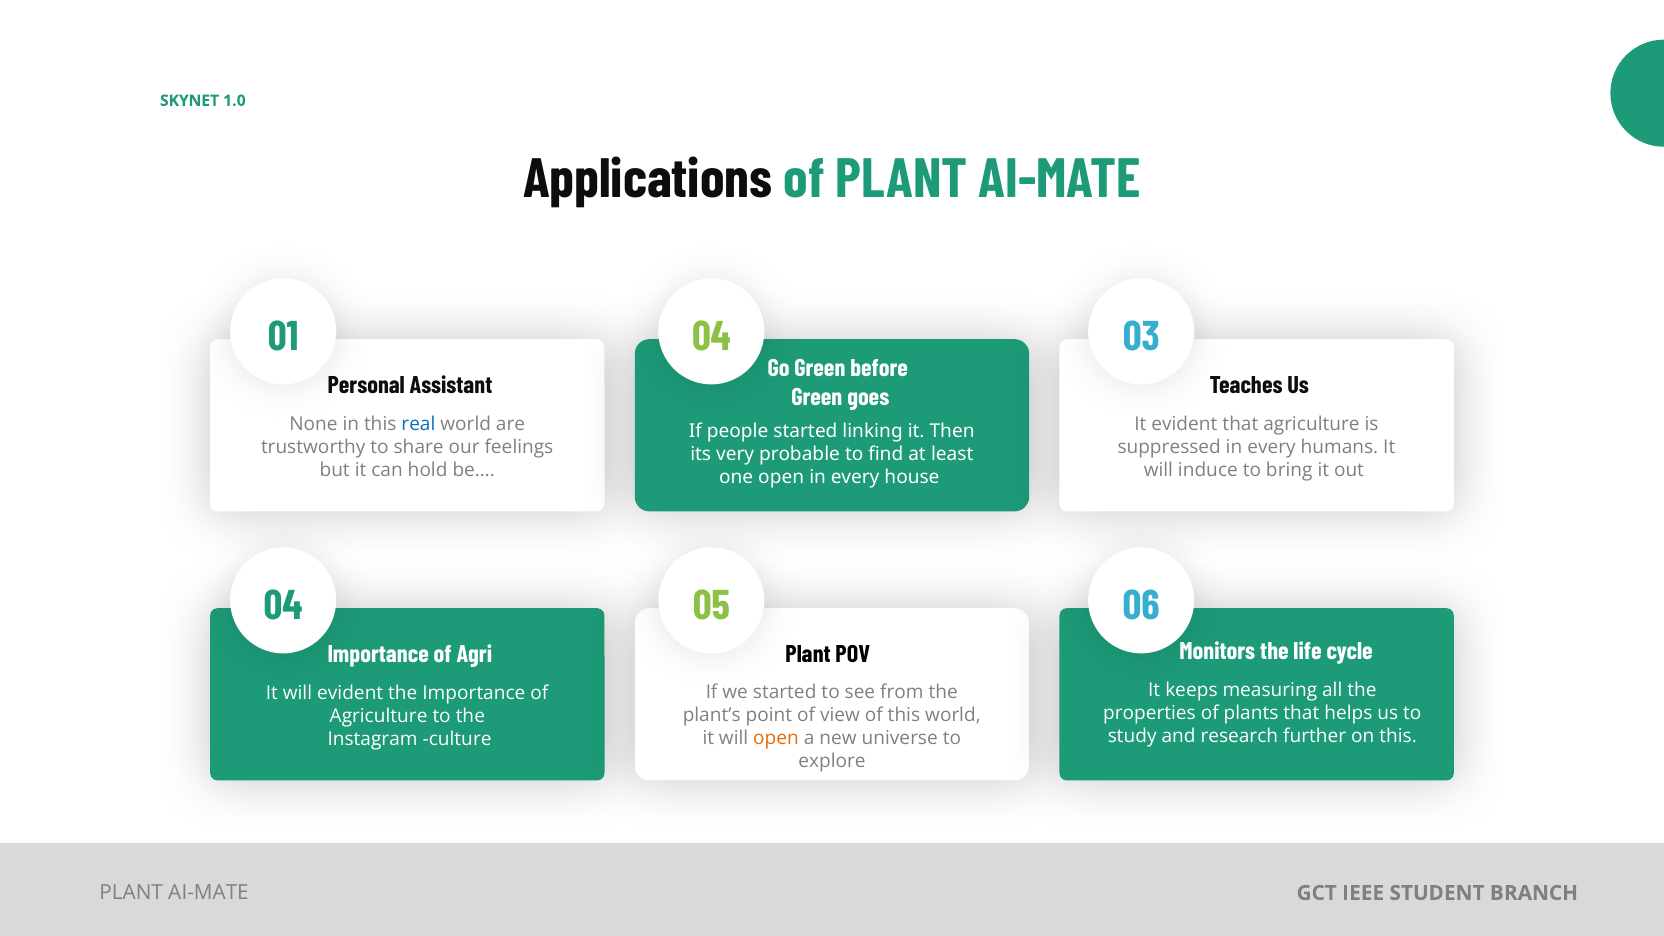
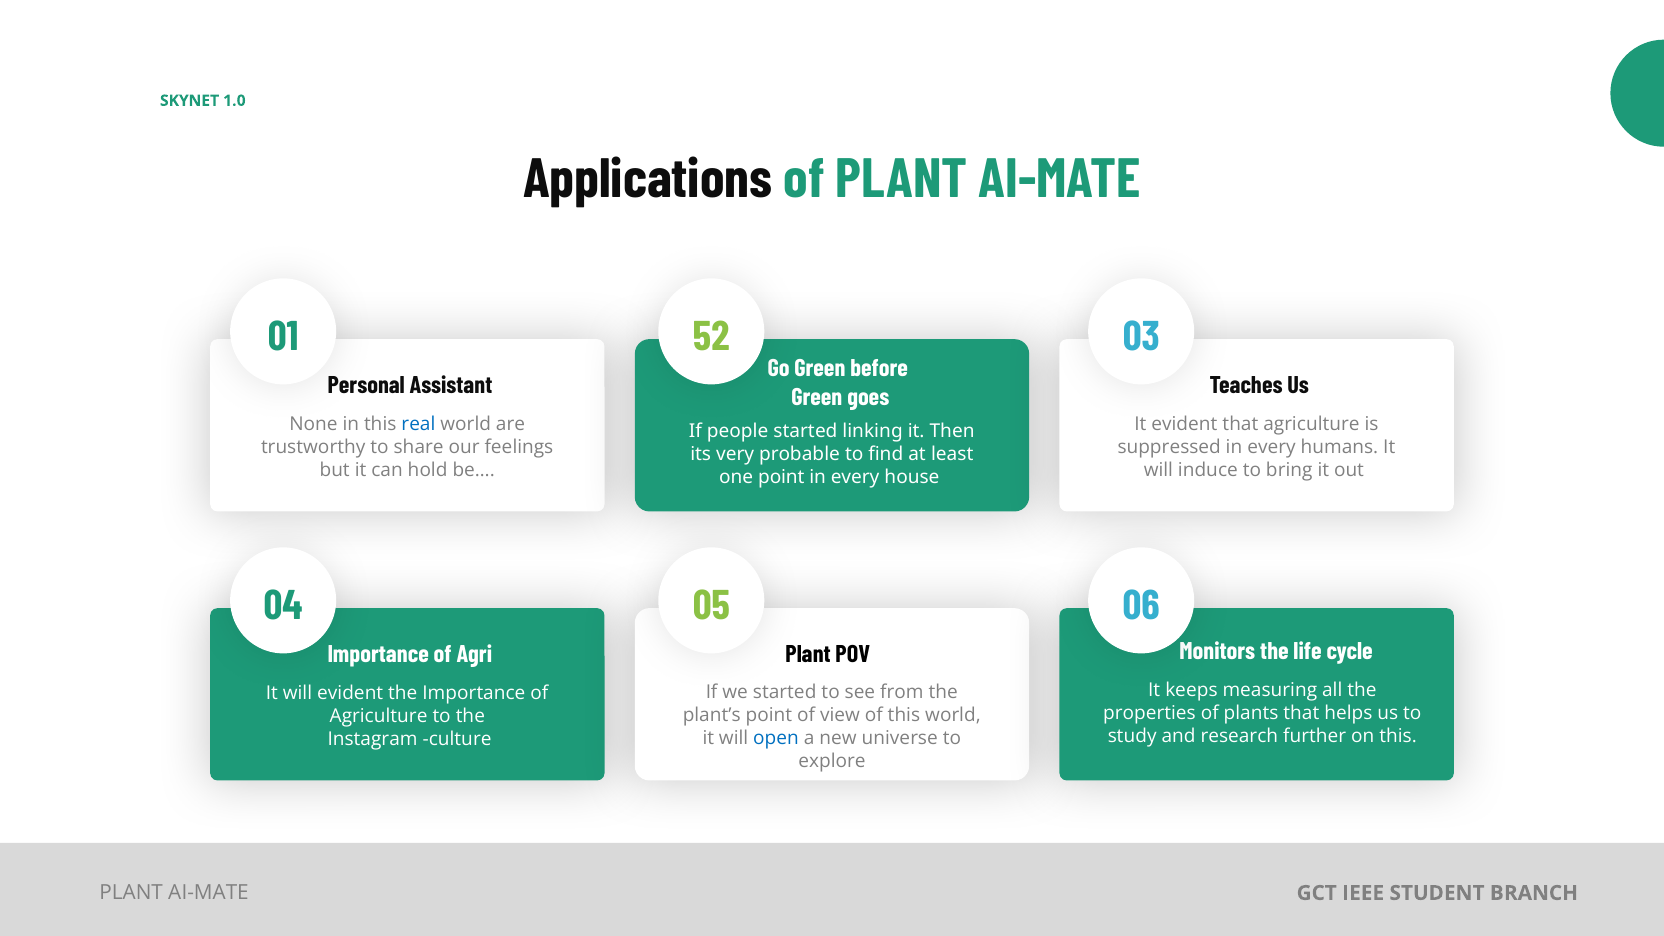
01 04: 04 -> 52 (711, 336)
one open: open -> point (781, 477)
open colour: orange -> blue (776, 738)
